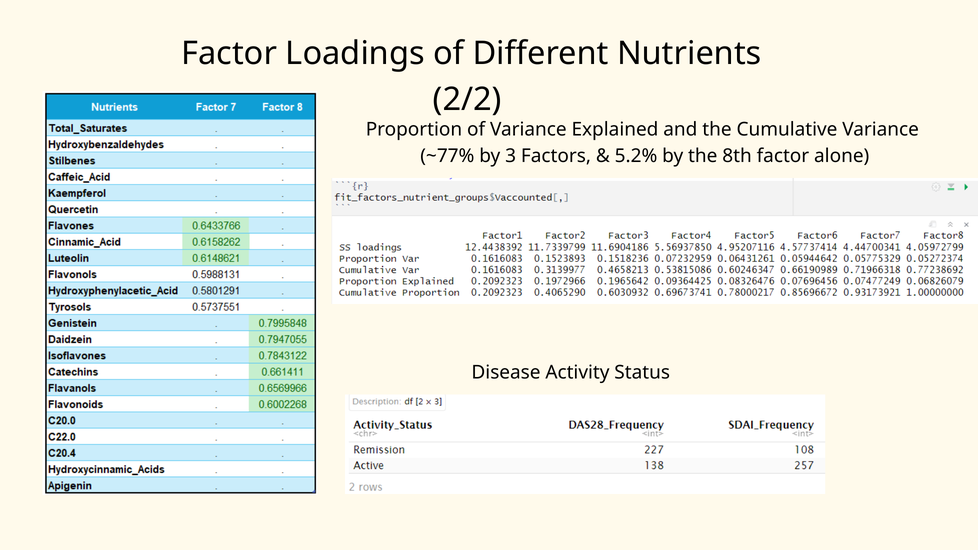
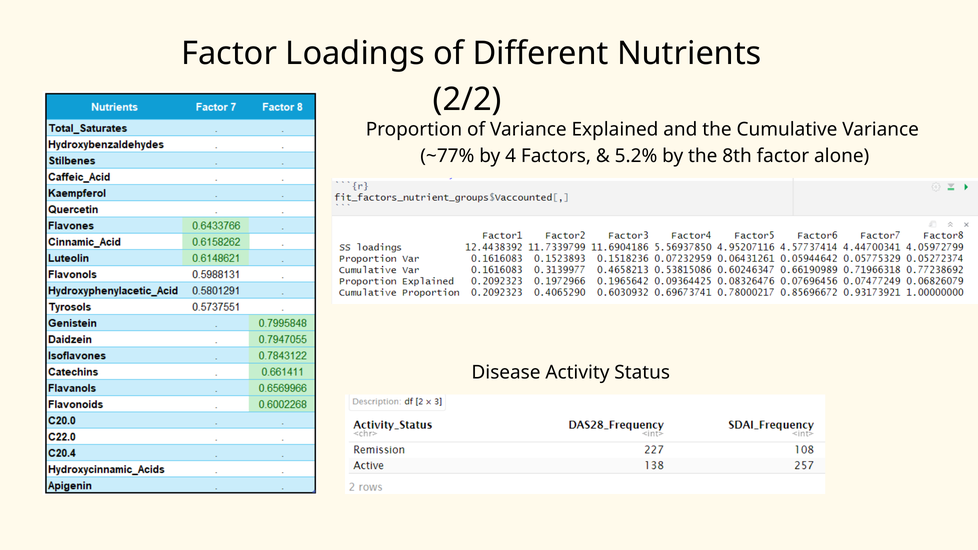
3: 3 -> 4 (511, 156)
